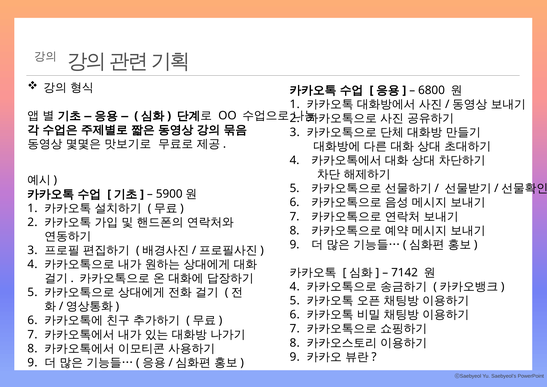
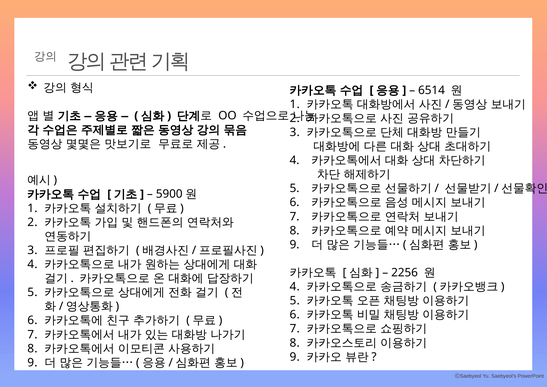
6800: 6800 -> 6514 (432, 90)
7142: 7142 -> 2256 (405, 273)
